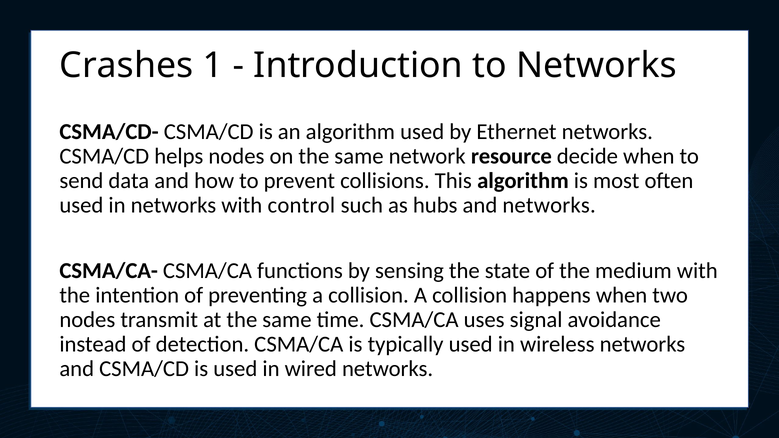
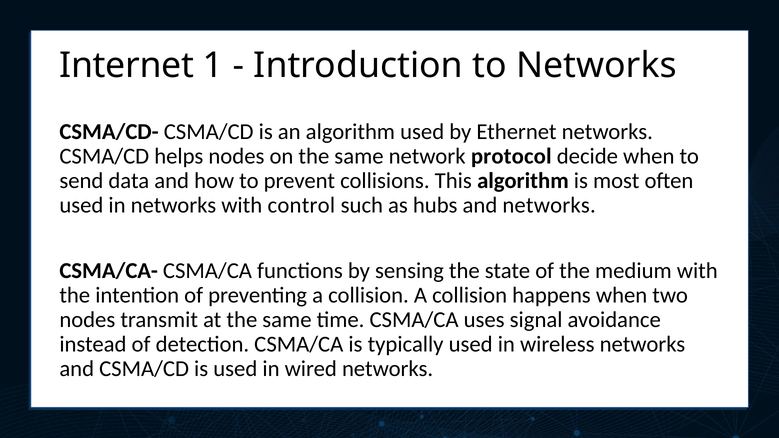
Crashes: Crashes -> Internet (127, 65)
resource: resource -> protocol (511, 156)
